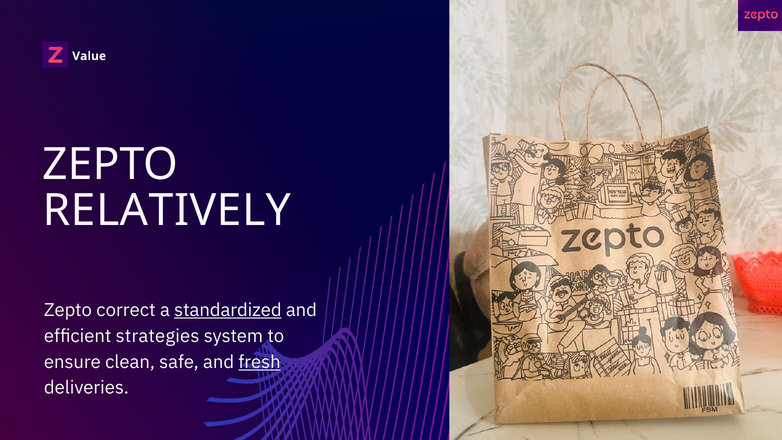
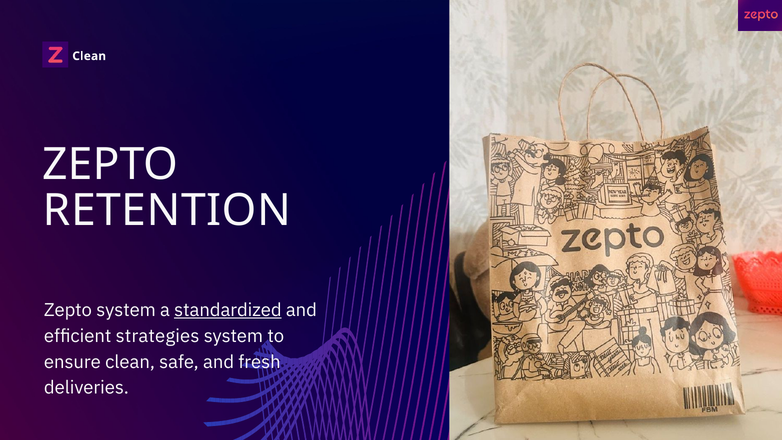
Value: Value -> Clean (89, 56)
RELATIVELY: RELATIVELY -> RETENTION (167, 210)
Zepto correct: correct -> system (126, 310)
fresh underline: present -> none (260, 362)
